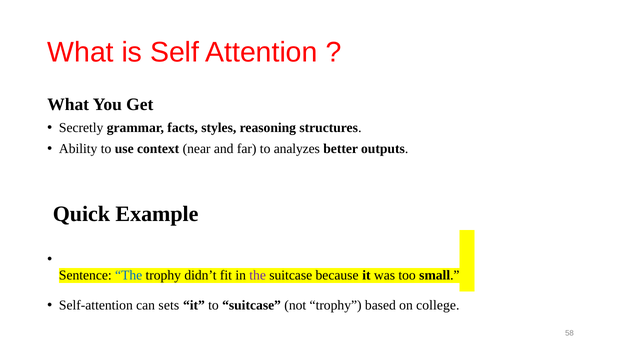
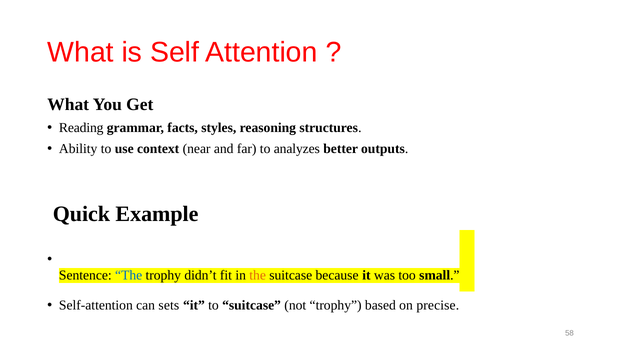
Secretly: Secretly -> Reading (81, 128)
the colour: purple -> orange (258, 276)
college: college -> precise (438, 306)
